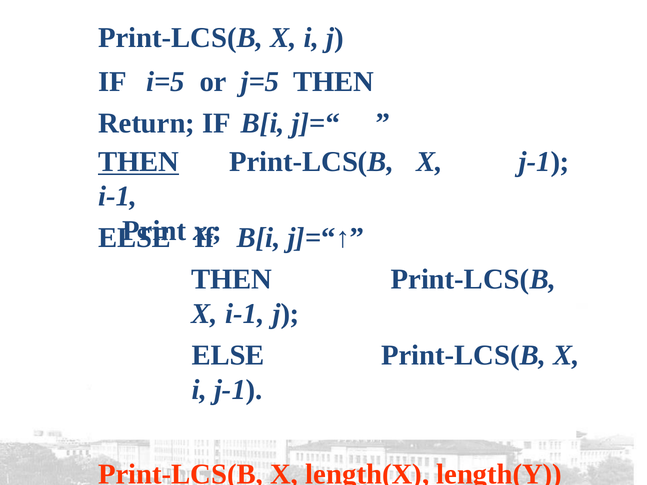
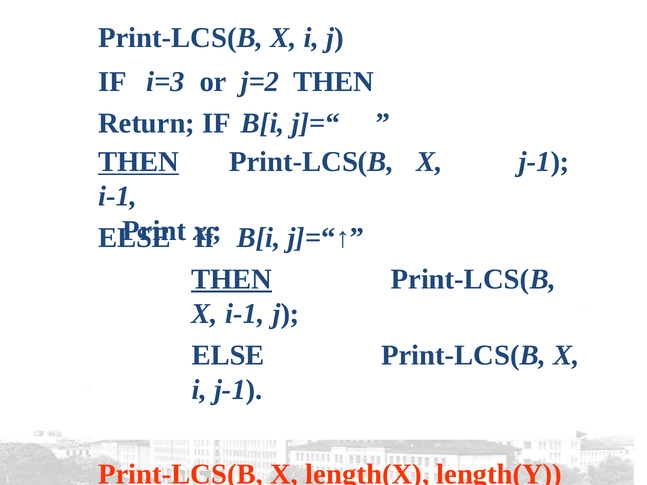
i=5: i=5 -> i=3 (166, 82)
j=5: j=5 -> j=2 (260, 82)
THEN underline: none -> present (232, 279)
